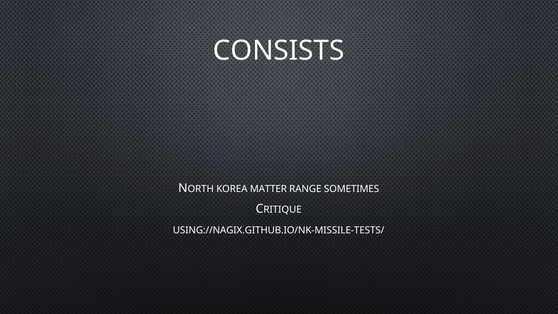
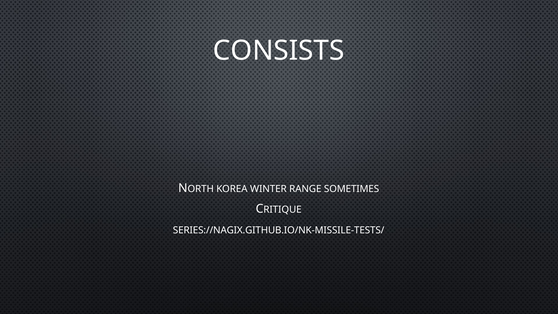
MATTER: MATTER -> WINTER (268, 189)
USING://NAGIX.GITHUB.IO/NK-MISSILE-TESTS/: USING://NAGIX.GITHUB.IO/NK-MISSILE-TESTS/ -> SERIES://NAGIX.GITHUB.IO/NK-MISSILE-TESTS/ (279, 230)
